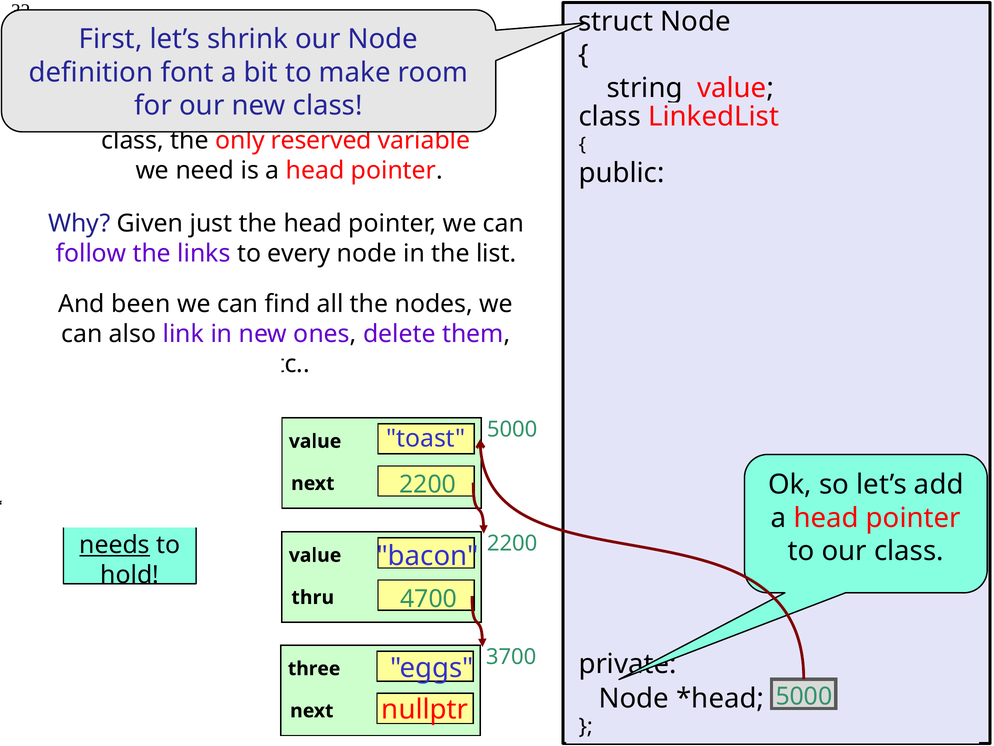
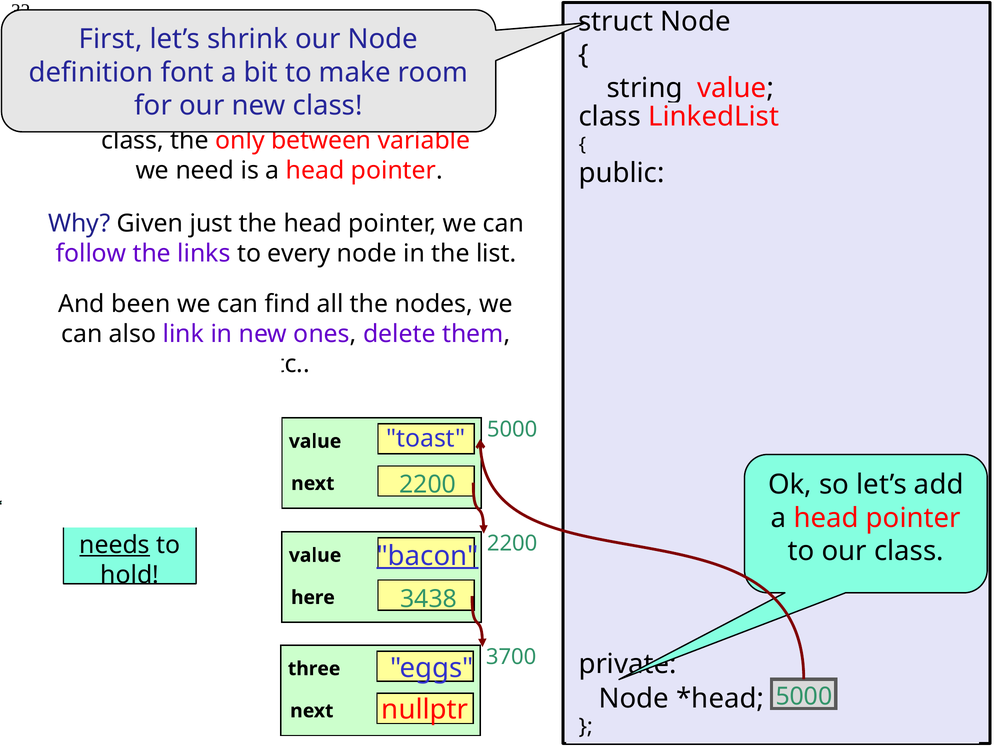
reserved: reserved -> between (321, 141)
bacon underline: none -> present (428, 556)
4700: 4700 -> 3438 (429, 599)
thru: thru -> here (313, 597)
